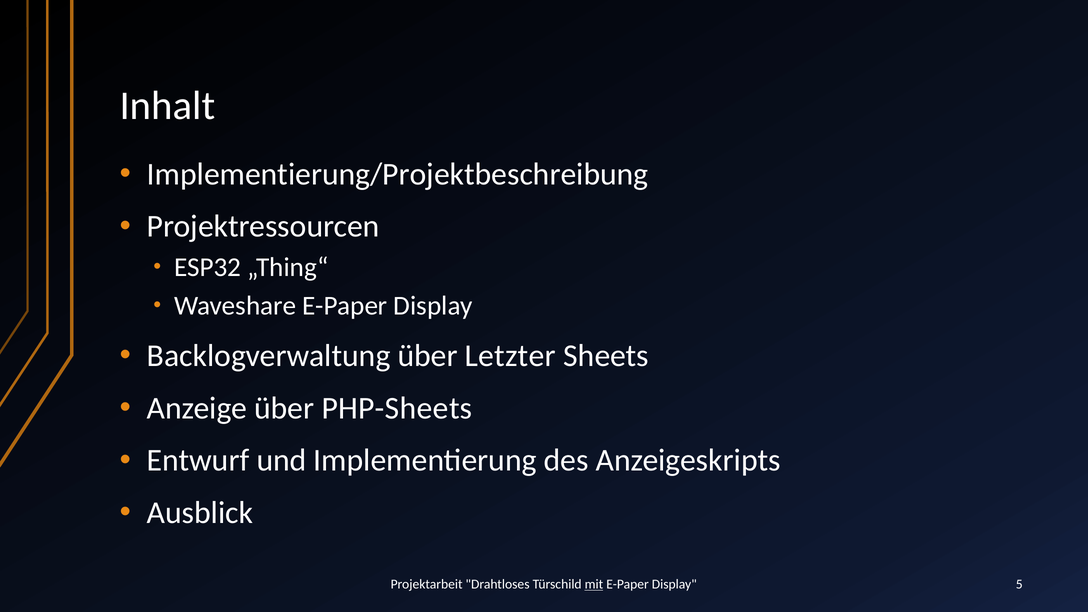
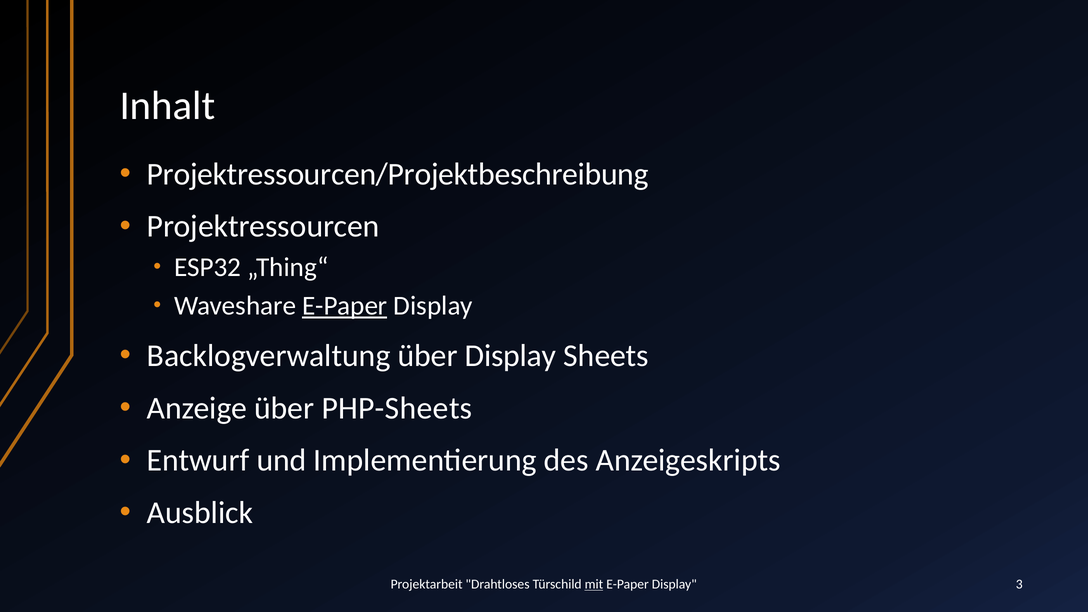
Implementierung/Projektbeschreibung: Implementierung/Projektbeschreibung -> Projektressourcen/Projektbeschreibung (398, 174)
E-Paper underline: none -> present (345, 306)
über Letzter: Letzter -> Display (511, 356)
5: 5 -> 3 (1019, 584)
